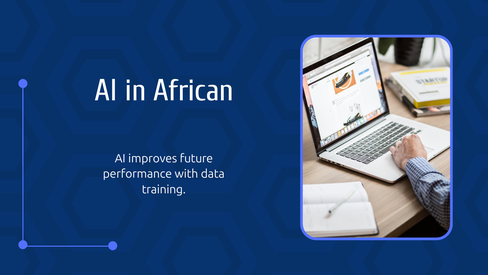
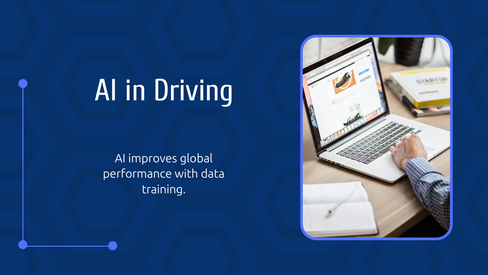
African: African -> Driving (193, 90)
future: future -> global (196, 158)
